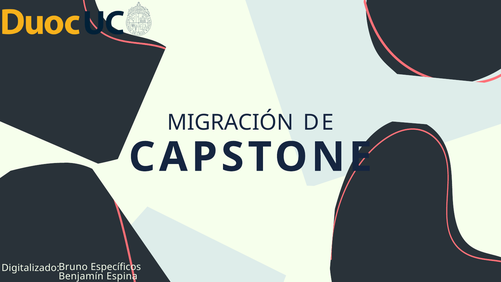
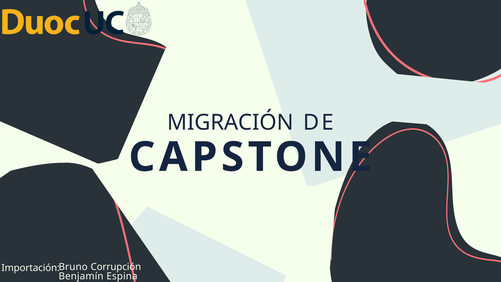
Específicos: Específicos -> Corrupción (116, 267)
Digitalizado: Digitalizado -> Importación (31, 268)
